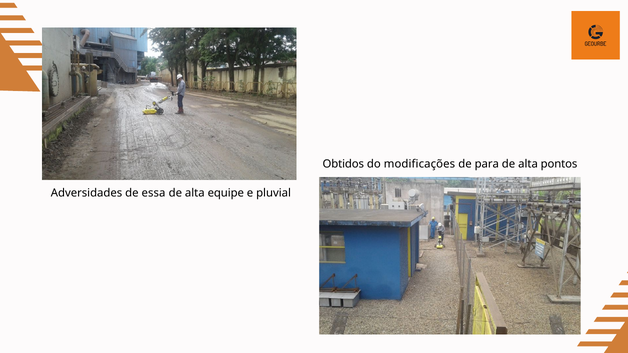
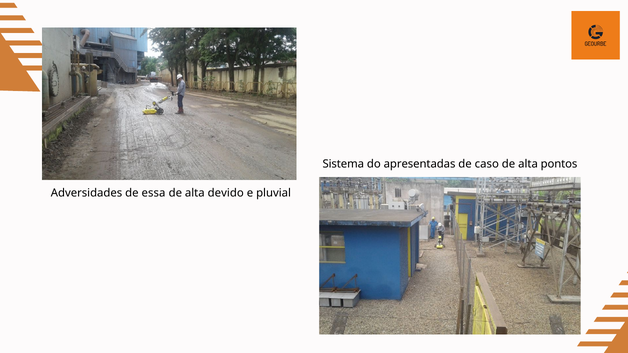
Obtidos: Obtidos -> Sistema (343, 164)
modificações: modificações -> apresentadas (420, 164)
para: para -> caso (487, 164)
equipe: equipe -> devido (226, 193)
